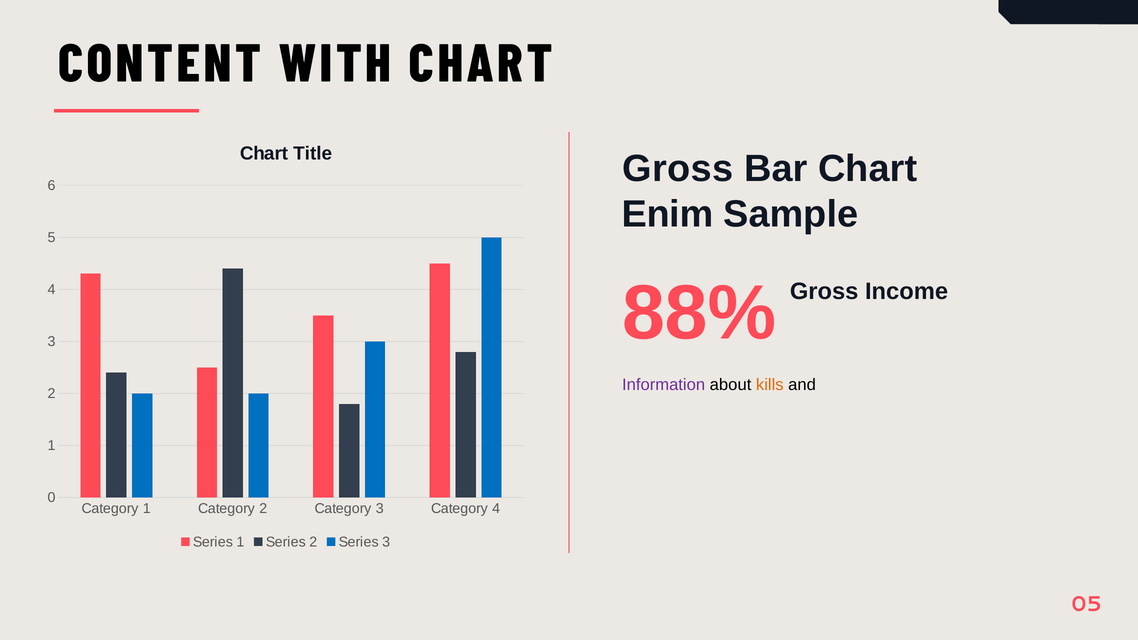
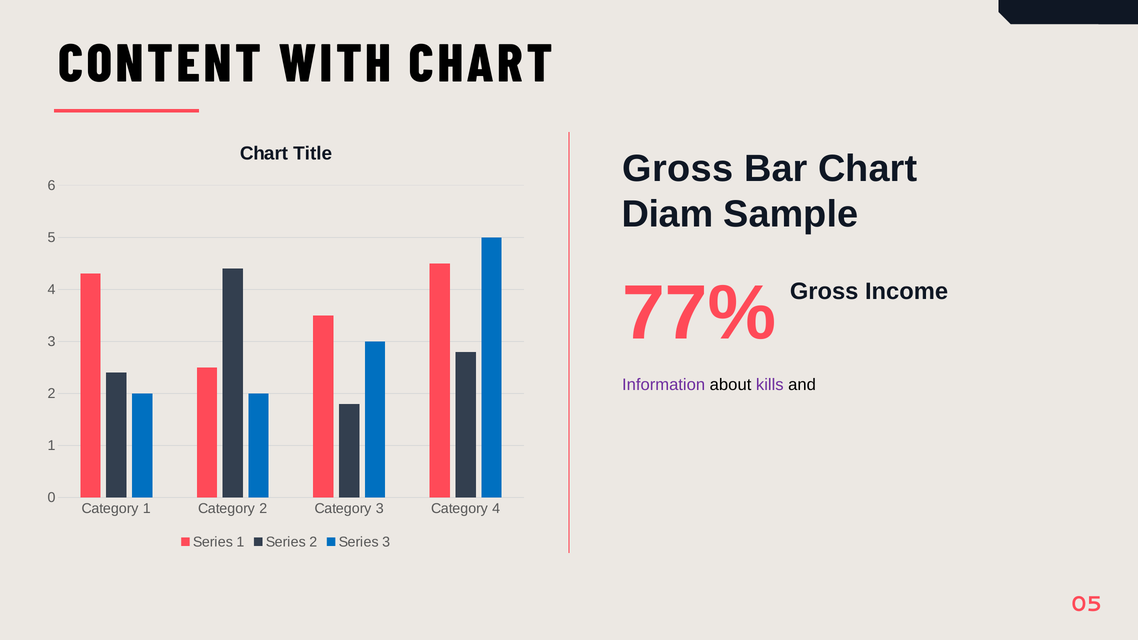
Enim: Enim -> Diam (668, 214)
88%: 88% -> 77% (699, 314)
kills colour: orange -> purple (770, 385)
